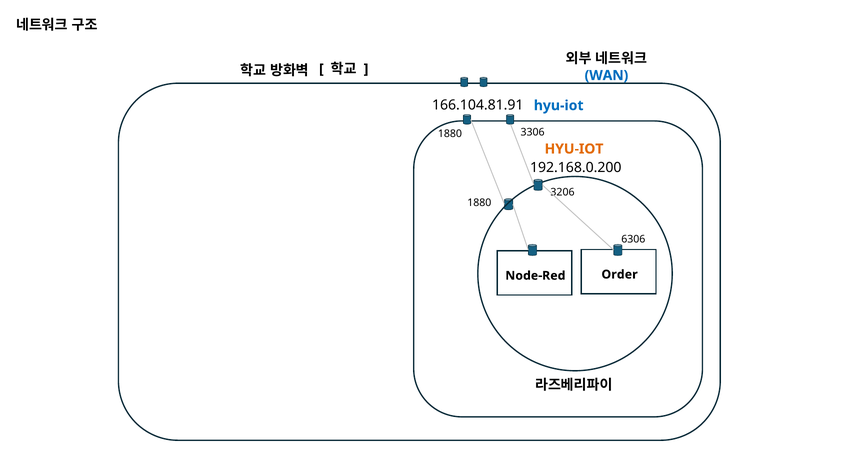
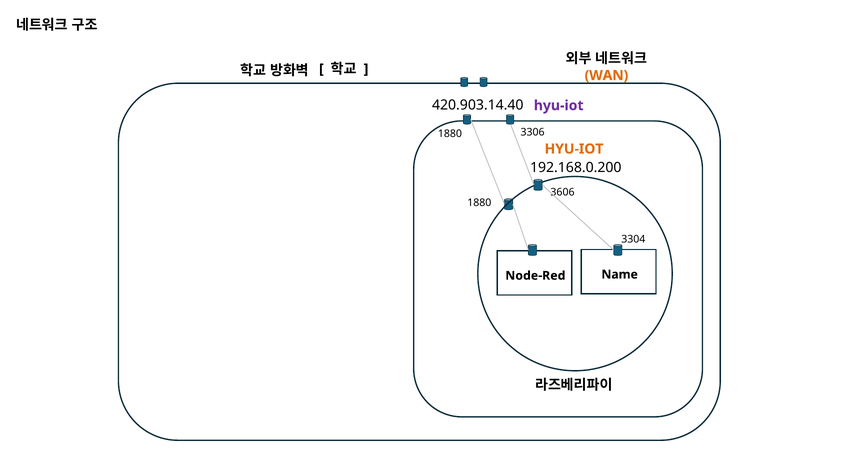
WAN colour: blue -> orange (606, 75)
166.104.81.91: 166.104.81.91 -> 420.903.14.40 (478, 105)
hyu-iot colour: blue -> purple (559, 106)
3206: 3206 -> 3606 (563, 192)
6306: 6306 -> 3304 (633, 240)
Order: Order -> Name (620, 275)
